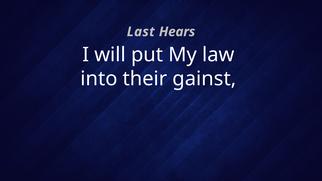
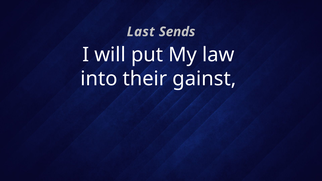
Hears: Hears -> Sends (177, 32)
